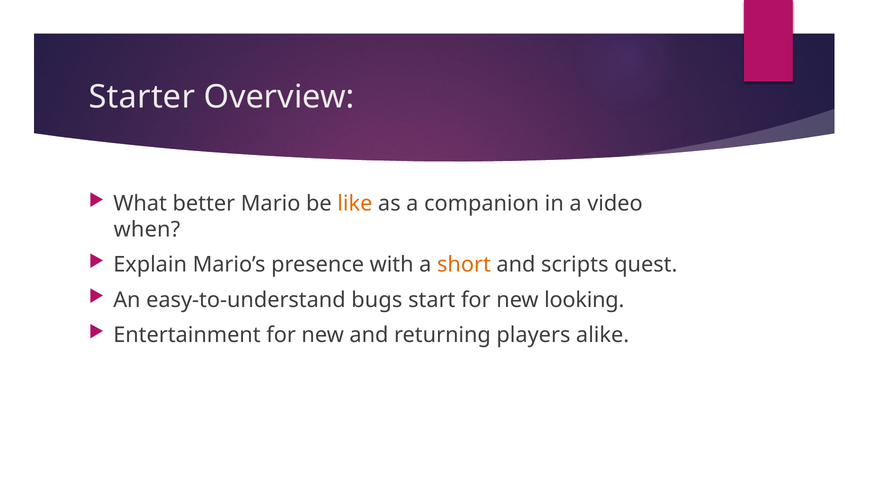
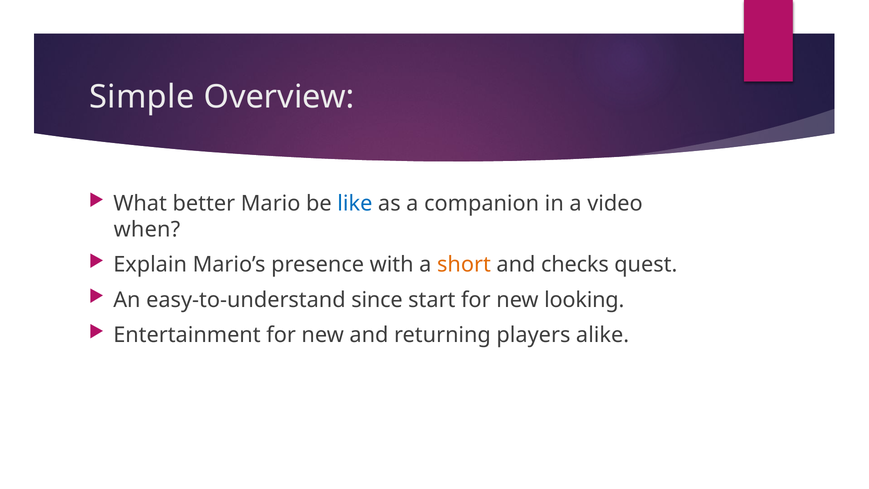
Starter: Starter -> Simple (142, 97)
like colour: orange -> blue (355, 203)
scripts: scripts -> checks (575, 265)
bugs: bugs -> since (377, 300)
